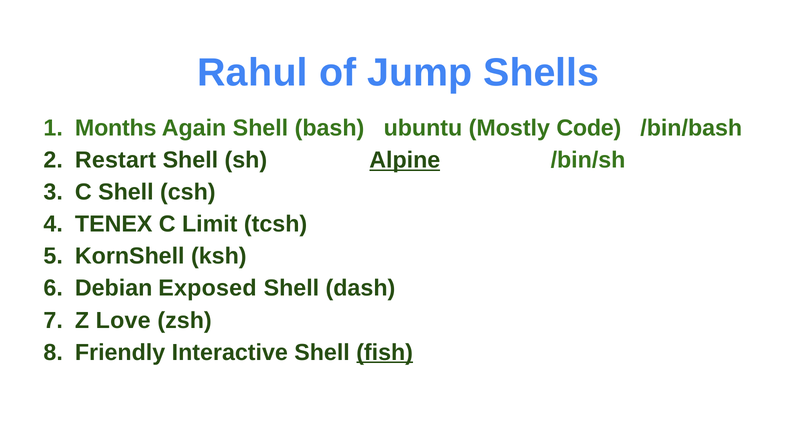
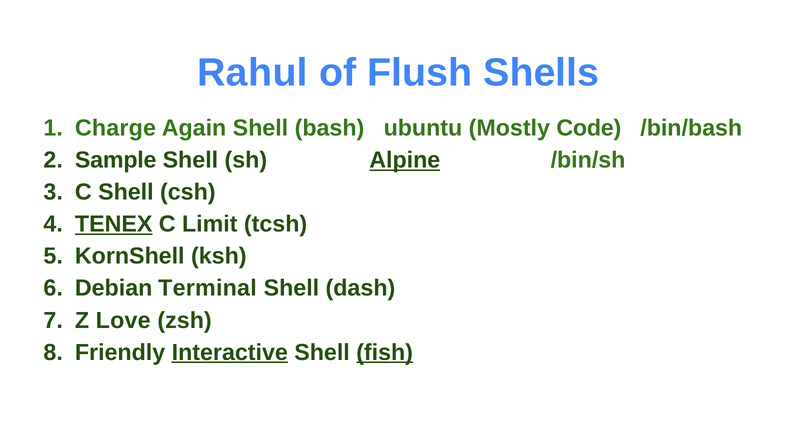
Jump: Jump -> Flush (420, 73)
Months: Months -> Charge (116, 128)
Restart: Restart -> Sample (116, 160)
TENEX underline: none -> present (114, 224)
Exposed: Exposed -> Terminal (207, 289)
Interactive underline: none -> present (230, 353)
